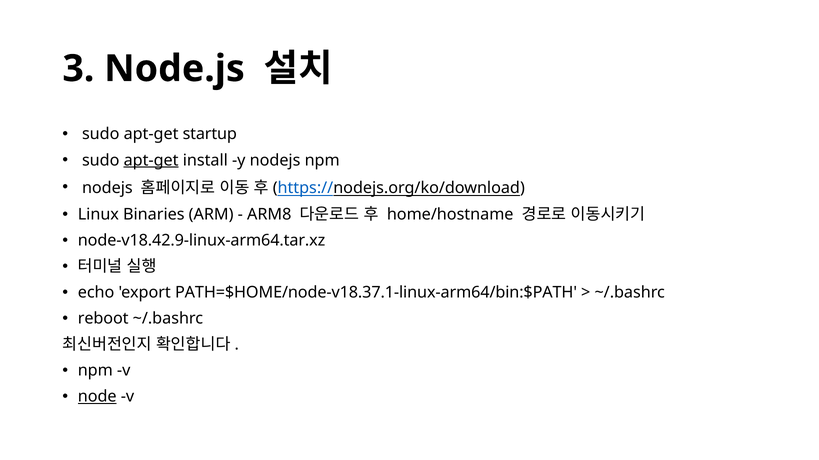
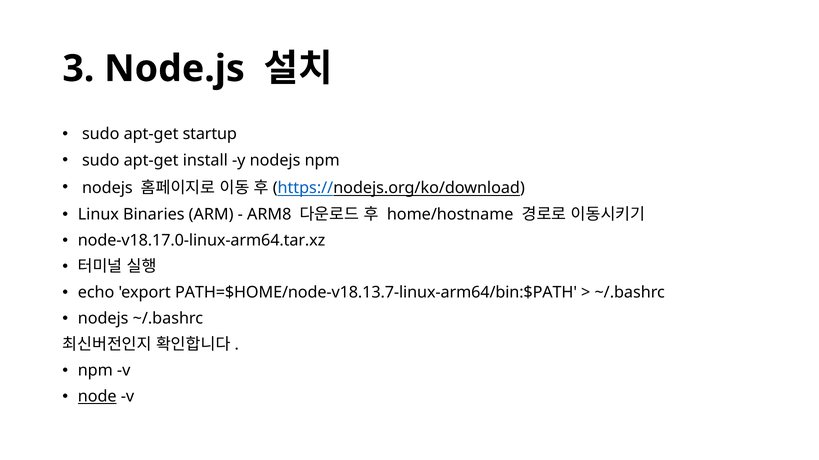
apt-get underline: present -> none (151, 160)
node-v18.42.9-linux-arm64.tar.xz: node-v18.42.9-linux-arm64.tar.xz -> node-v18.17.0-linux-arm64.tar.xz (202, 241)
PATH=$HOME/node-v18.37.1-linux-arm64/bin:$PATH: PATH=$HOME/node-v18.37.1-linux-arm64/bin:$PATH -> PATH=$HOME/node-v18.13.7-linux-arm64/bin:$PATH (376, 293)
reboot: reboot -> nodejs (103, 319)
